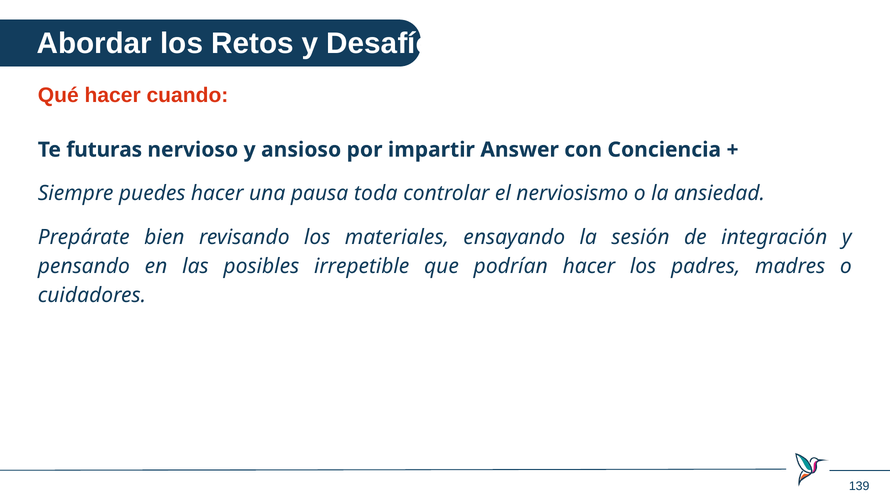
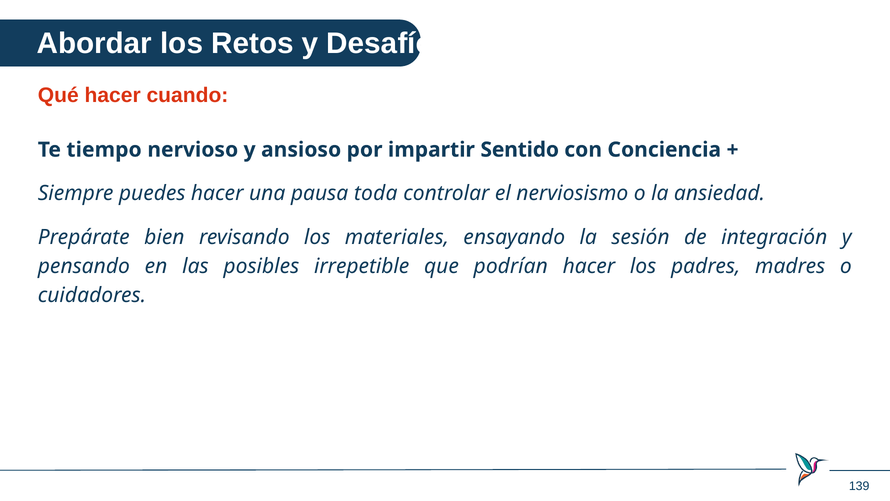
futuras: futuras -> tiempo (104, 150)
Answer: Answer -> Sentido (520, 150)
